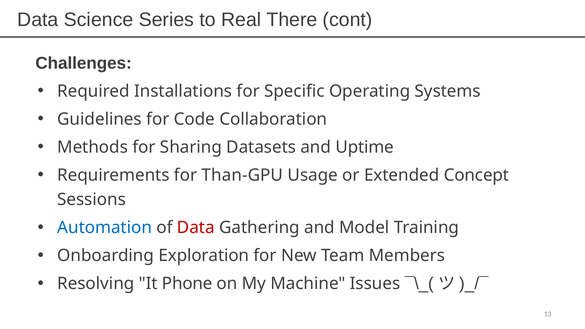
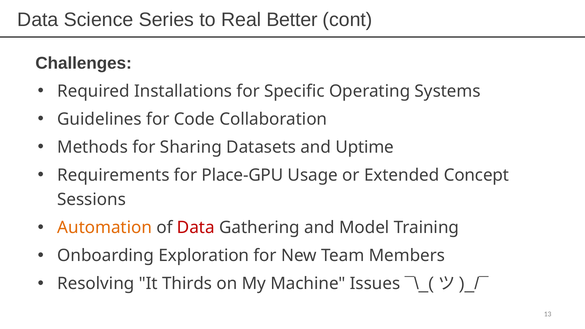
There: There -> Better (292, 20)
Than-GPU: Than-GPU -> Place-GPU (242, 175)
Automation colour: blue -> orange (105, 228)
Phone: Phone -> Thirds (187, 284)
